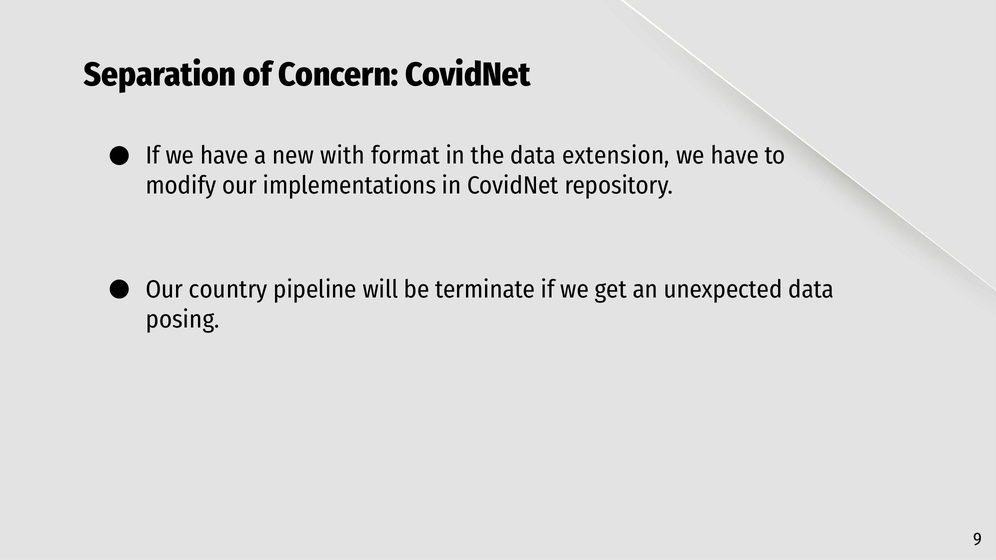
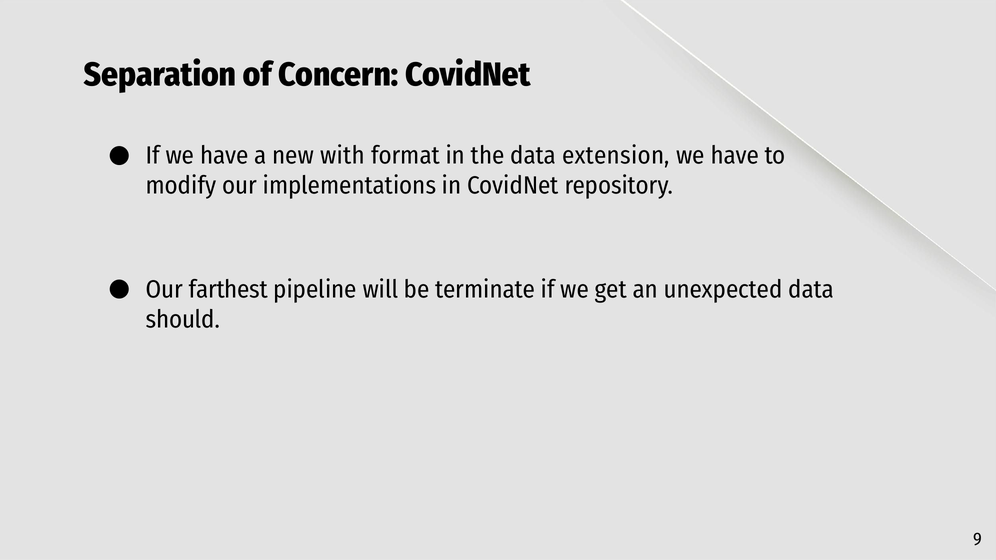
country: country -> farthest (228, 290)
posing: posing -> should (183, 319)
